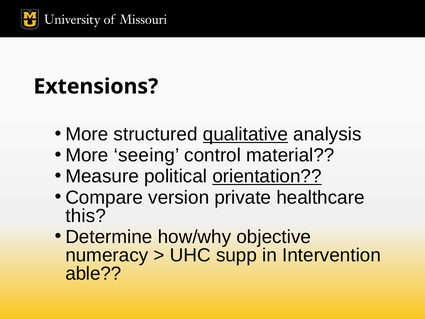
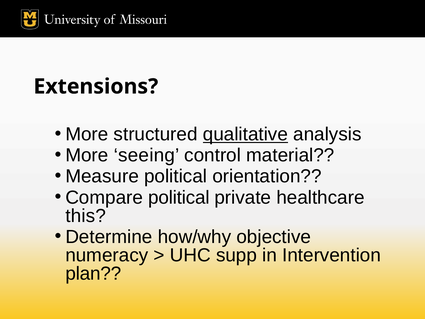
orientation underline: present -> none (267, 176)
Compare version: version -> political (179, 197)
able: able -> plan (93, 273)
